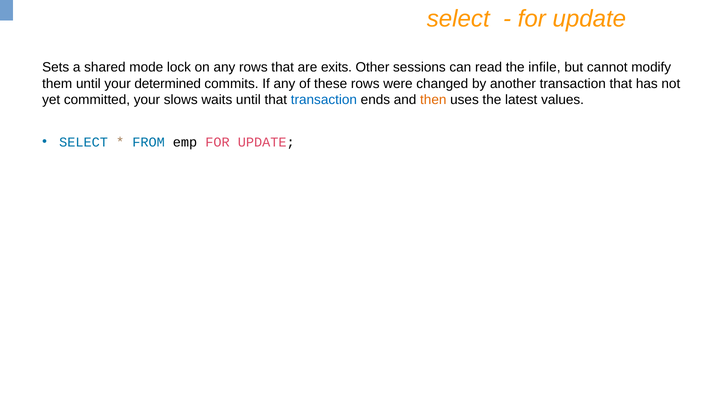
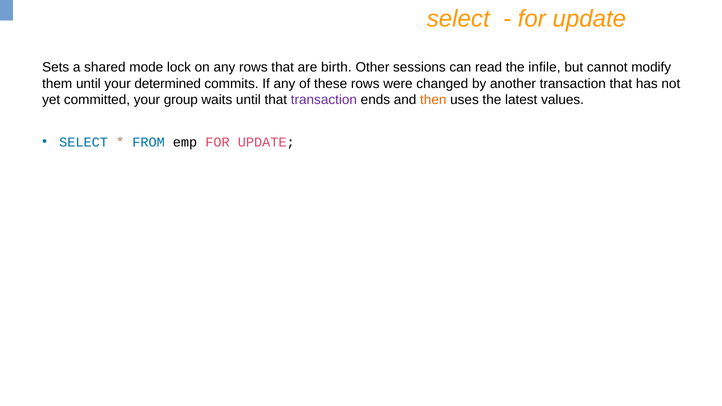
exits: exits -> birth (336, 67)
slows: slows -> group (181, 100)
transaction colour: blue -> purple (324, 100)
